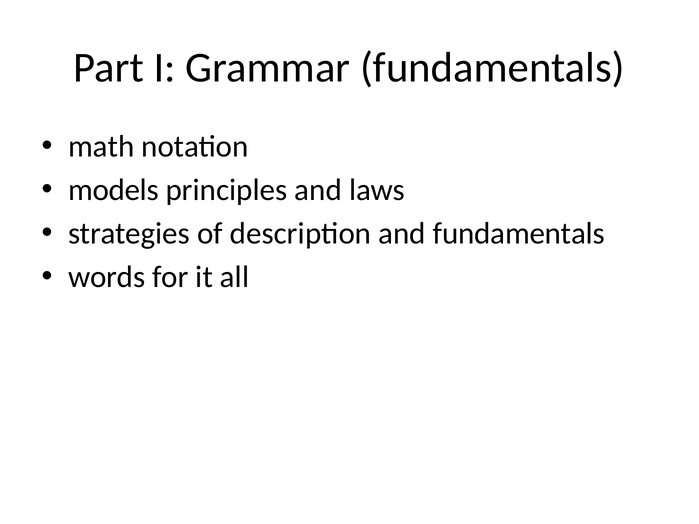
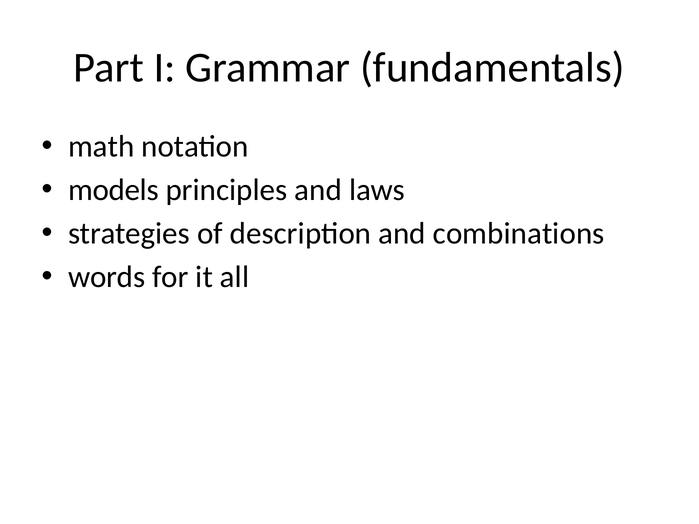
and fundamentals: fundamentals -> combinations (519, 234)
